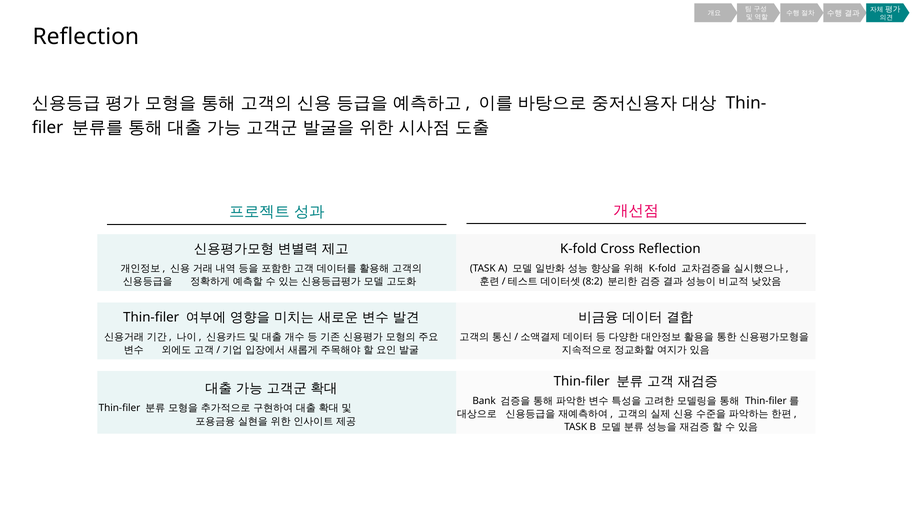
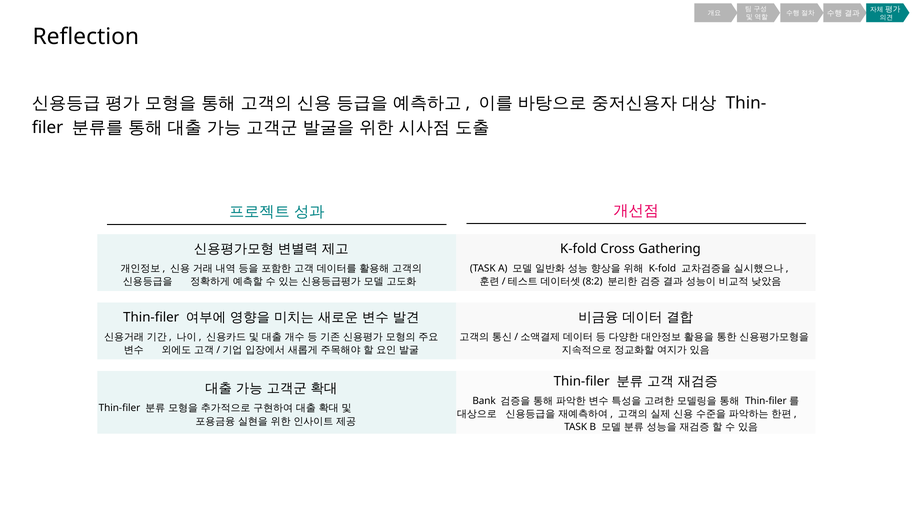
Cross Reflection: Reflection -> Gathering (670, 249)
